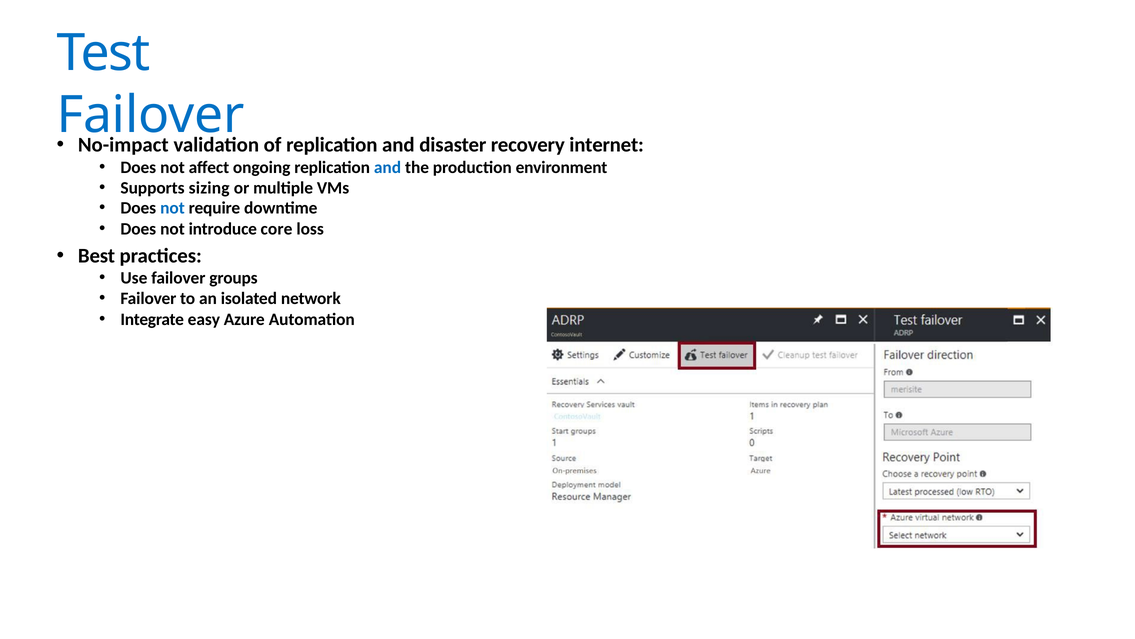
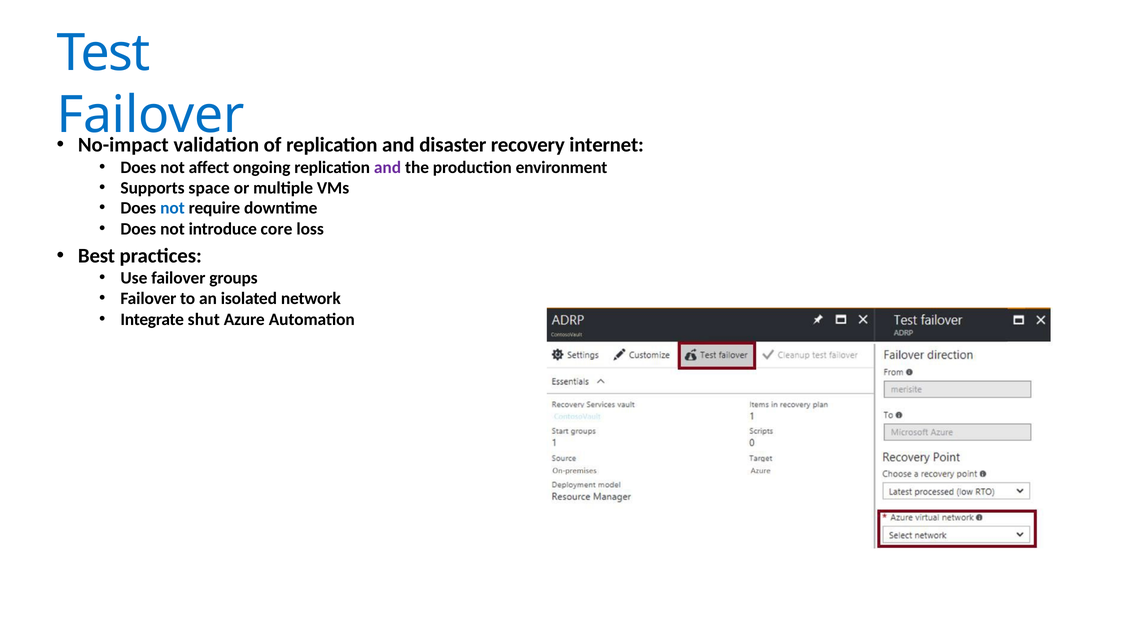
and colour: blue -> purple (388, 167)
sizing: sizing -> space (209, 188)
easy: easy -> shut (204, 319)
